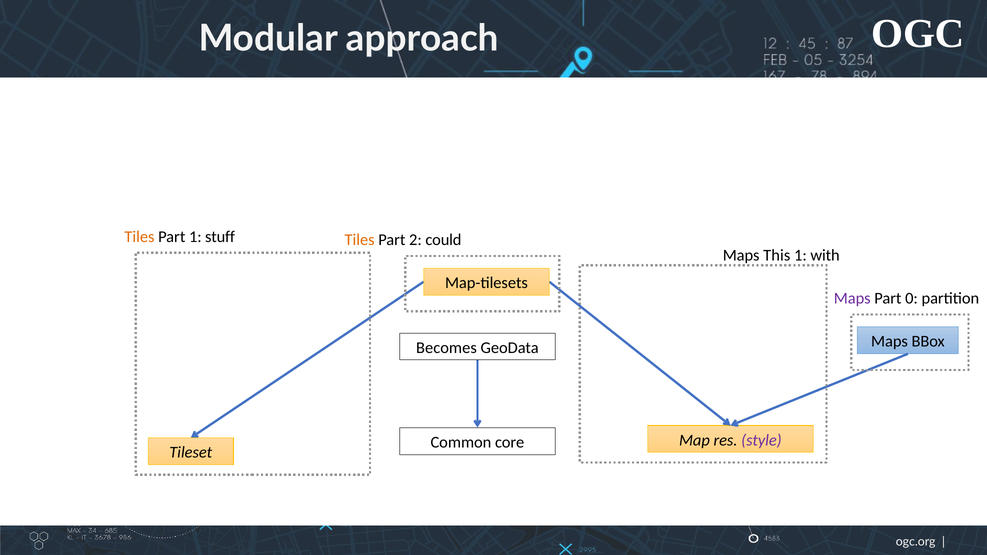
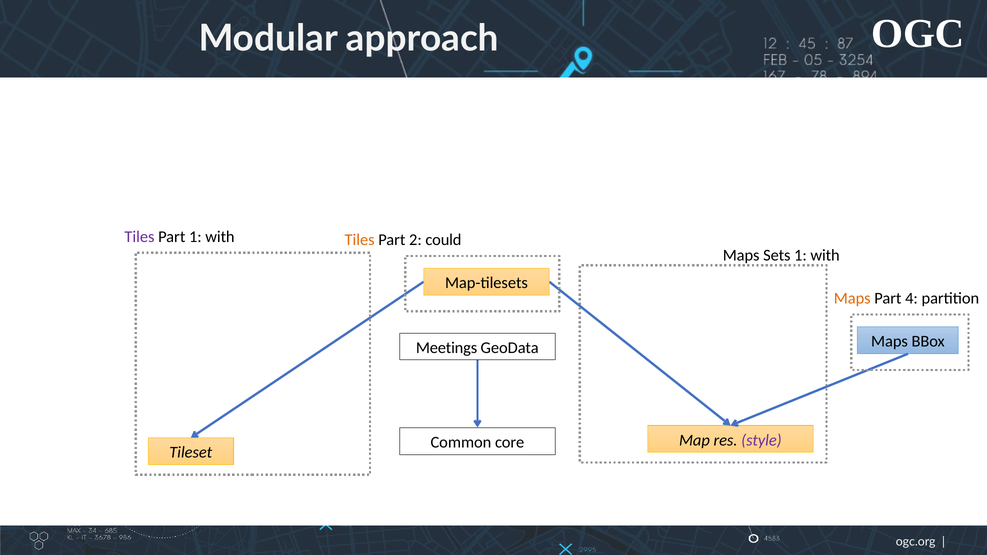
Tiles colour: orange -> purple (140, 237)
Part 1 stuff: stuff -> with (220, 237)
This: This -> Sets (777, 255)
Maps colour: purple -> orange (852, 298)
0: 0 -> 4 (911, 298)
Becomes: Becomes -> Meetings (447, 348)
